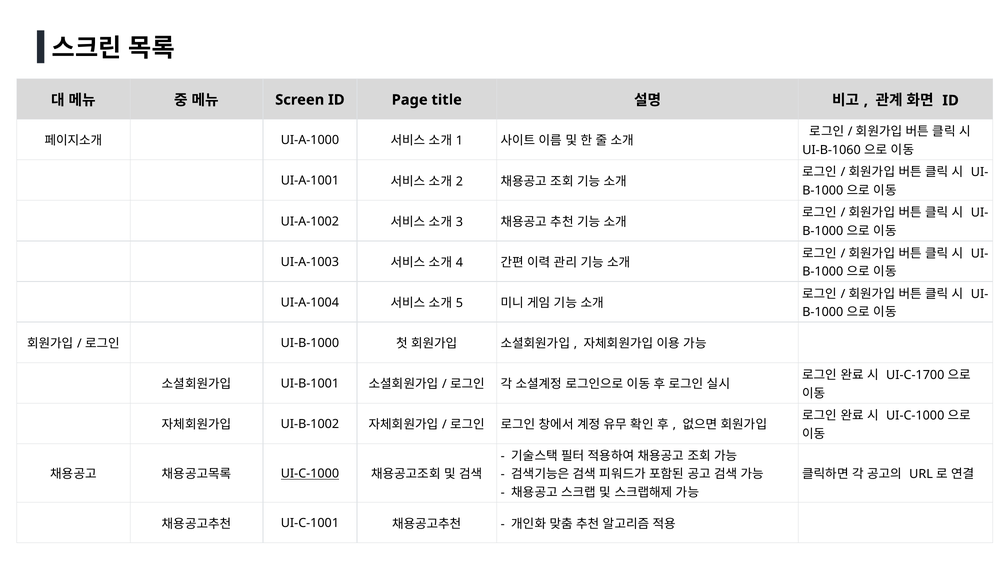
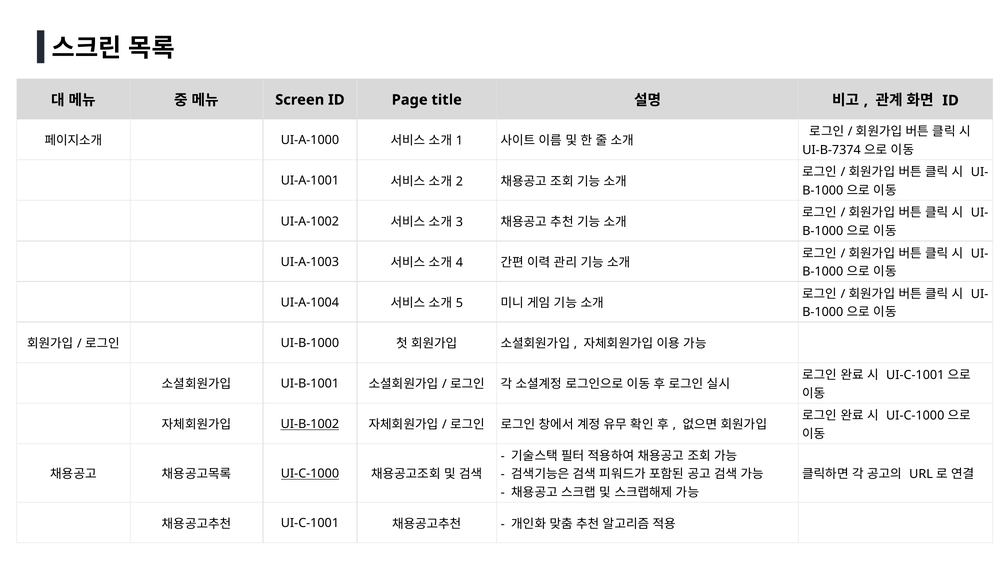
UI-B-1060: UI-B-1060 -> UI-B-7374 (832, 150)
UI-C-1700: UI-C-1700 -> UI-C-1001 (915, 375)
UI-B-1002 underline: none -> present (310, 424)
